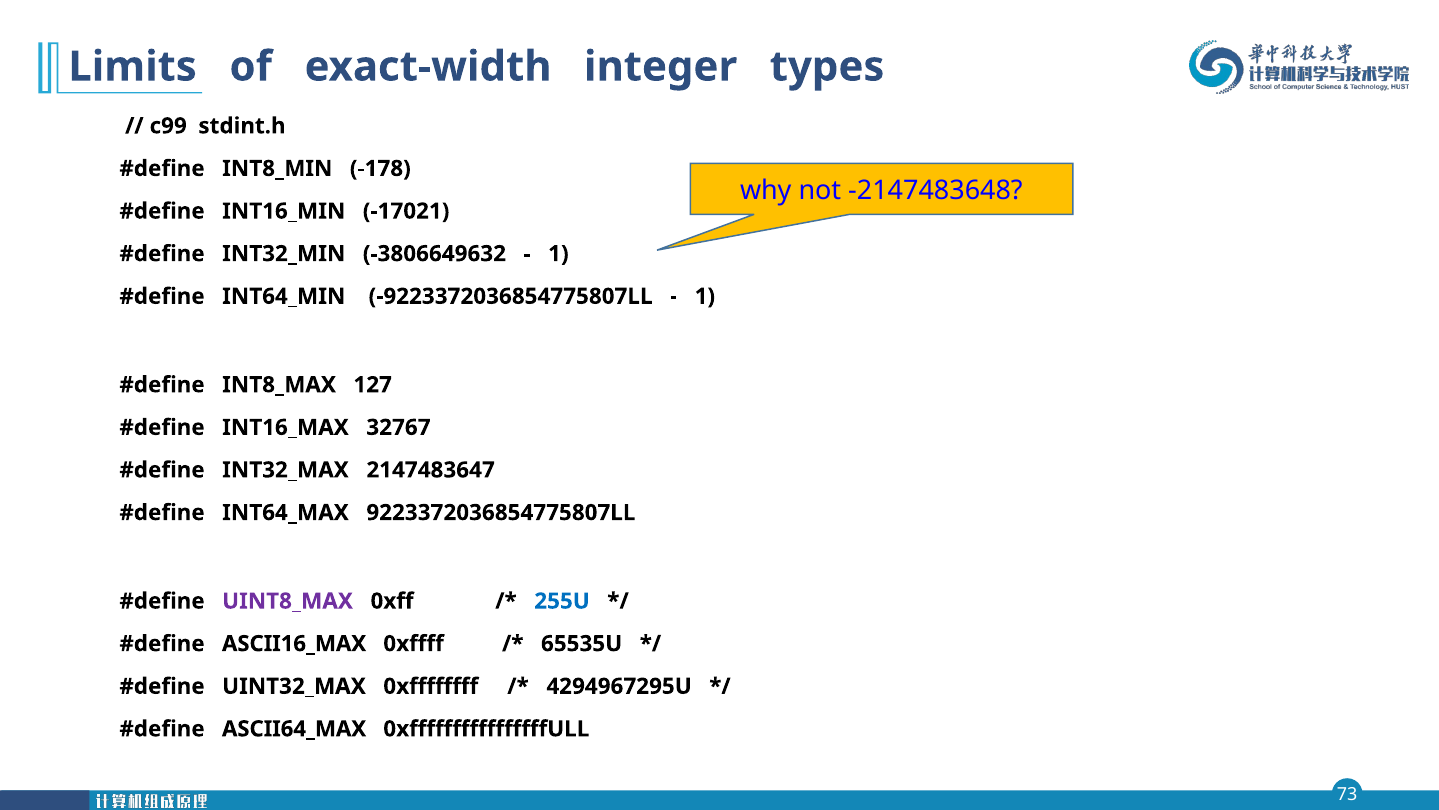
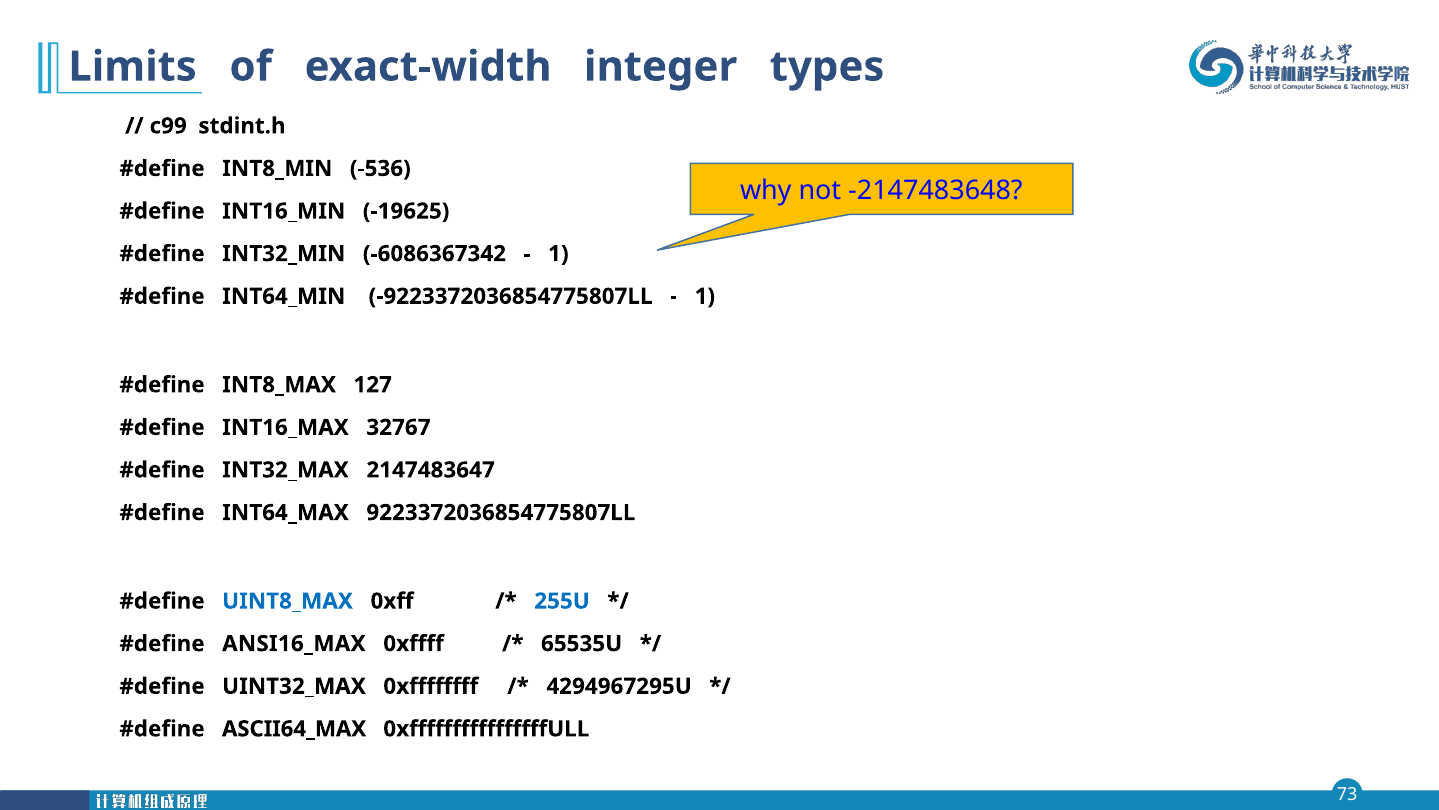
-178: -178 -> -536 (380, 168)
-17021: -17021 -> -19625 (406, 211)
-3806649632: -3806649632 -> -6086367342 (434, 254)
UINT8_MAX colour: purple -> blue (288, 601)
ASCII16_MAX: ASCII16_MAX -> ANSI16_MAX (294, 643)
